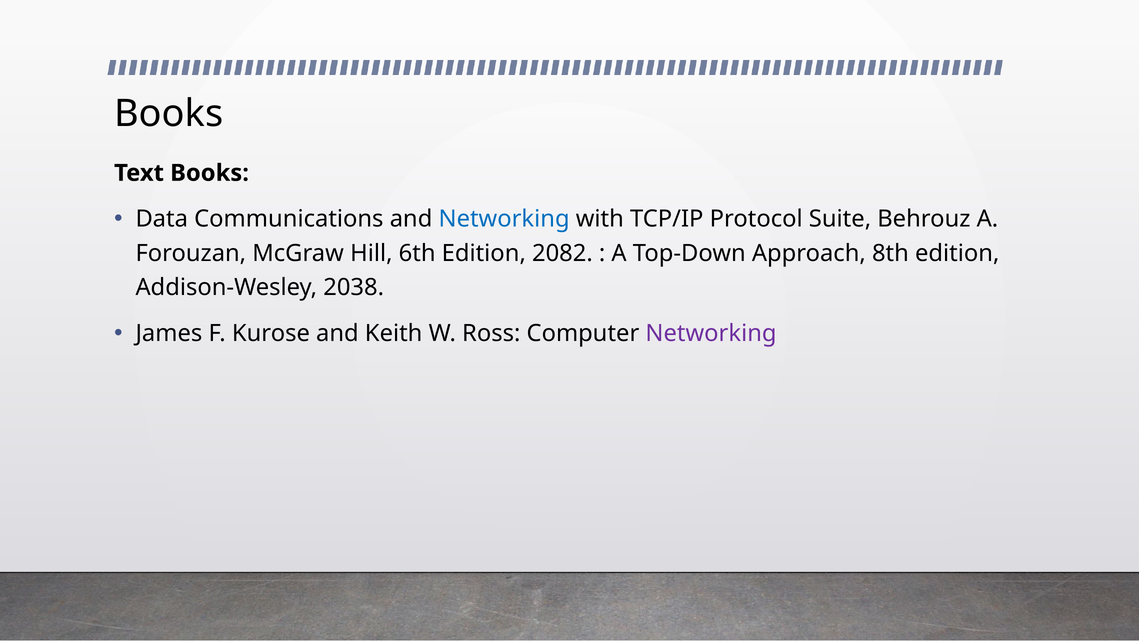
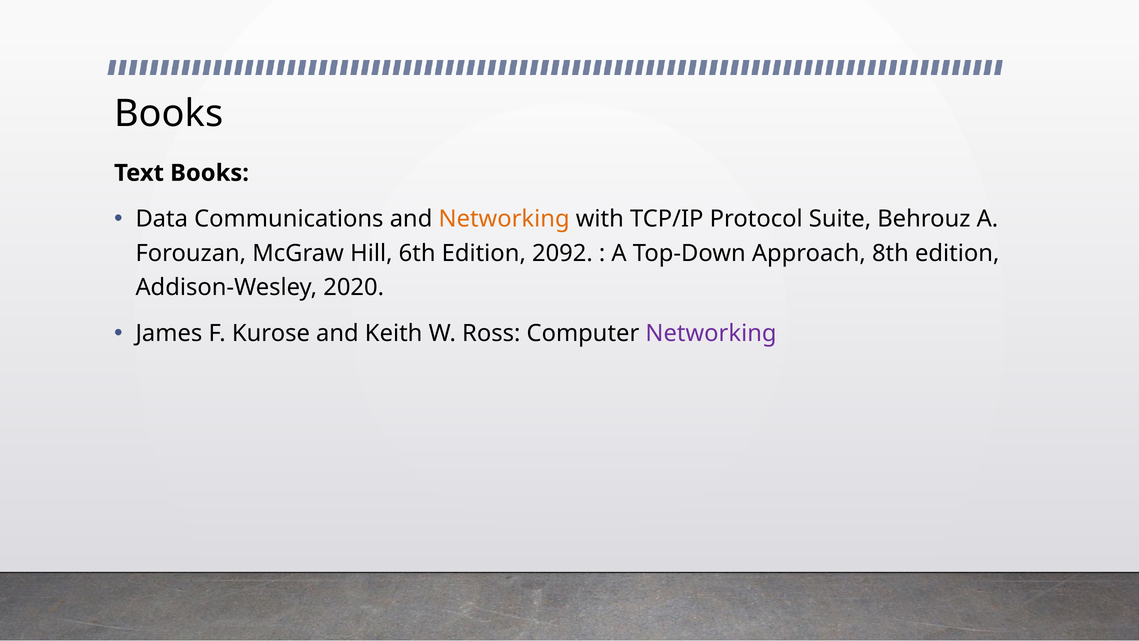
Networking colour: blue -> orange (504, 219)
2082: 2082 -> 2092 (562, 253)
2038: 2038 -> 2020 (354, 287)
